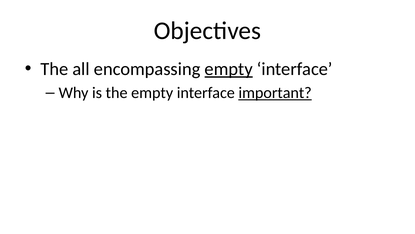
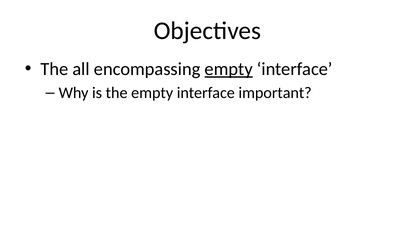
important underline: present -> none (275, 93)
